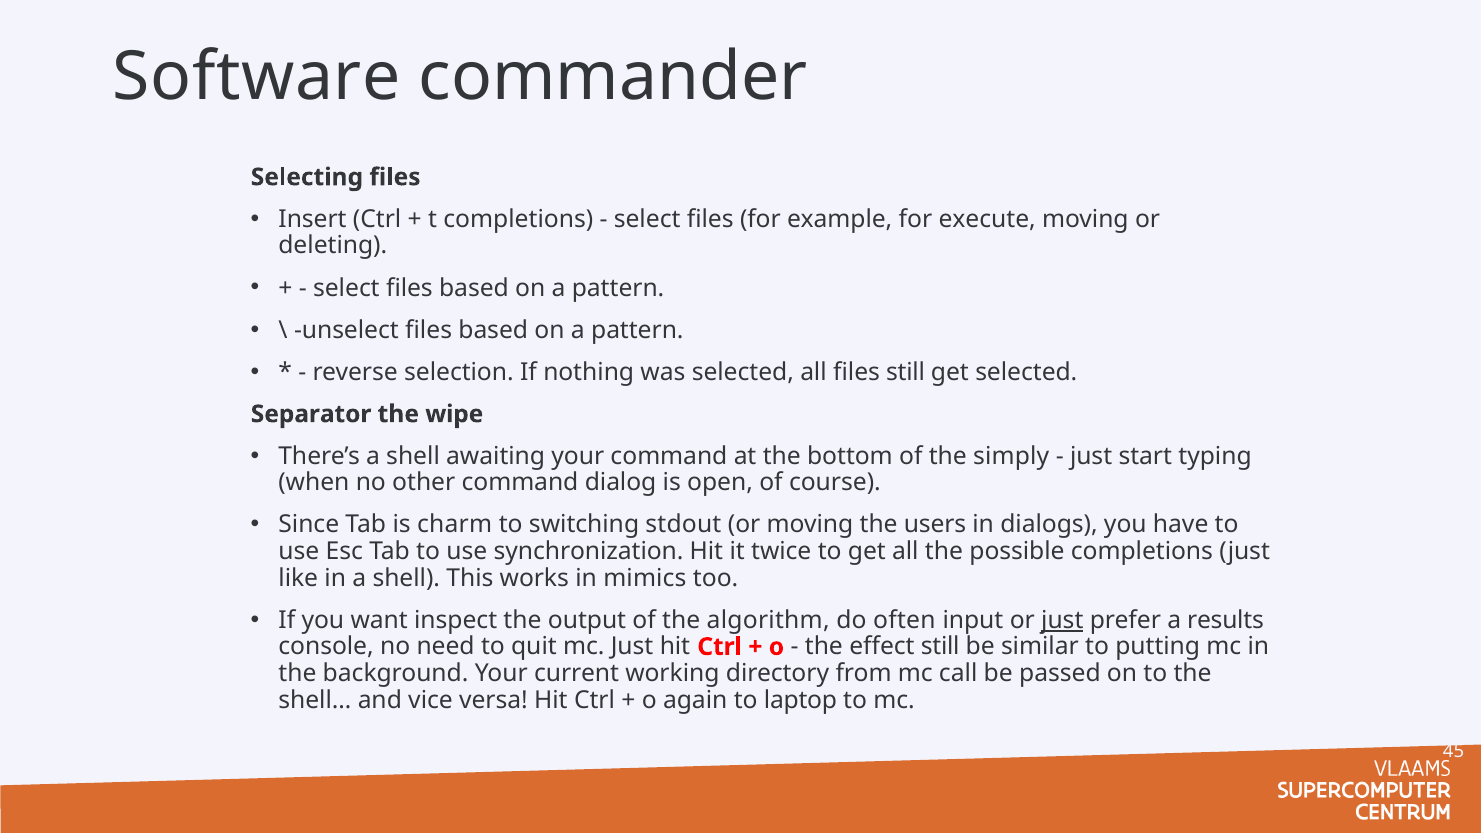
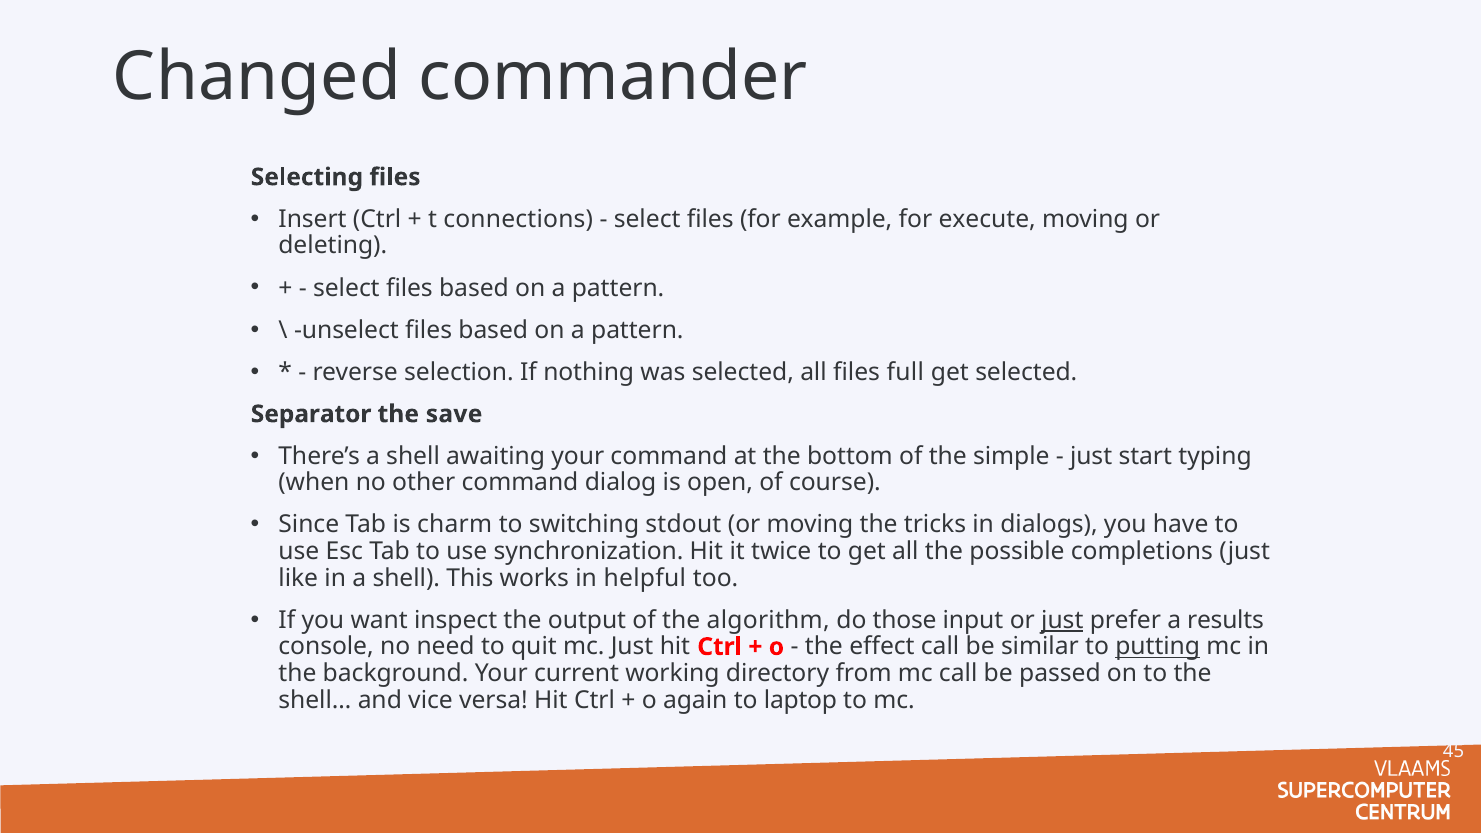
Software: Software -> Changed (257, 77)
t completions: completions -> connections (518, 219)
files still: still -> full (905, 372)
wipe: wipe -> save (454, 414)
simply: simply -> simple (1011, 456)
users: users -> tricks (935, 525)
mimics: mimics -> helpful (645, 578)
often: often -> those (905, 620)
effect still: still -> call (940, 647)
putting underline: none -> present (1158, 647)
